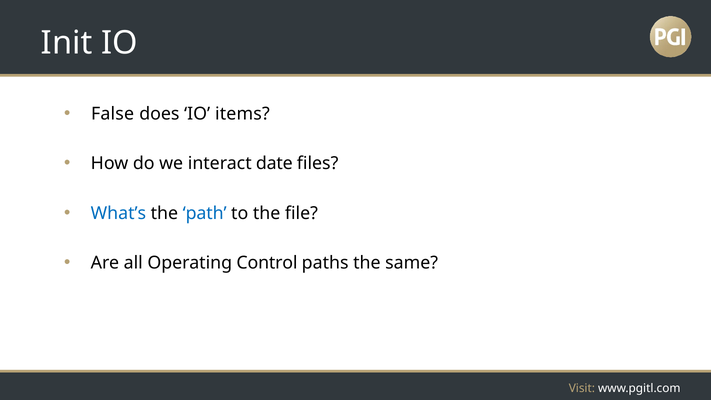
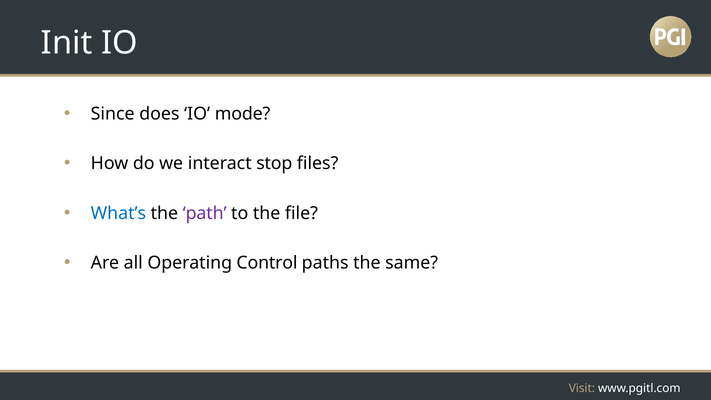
False: False -> Since (113, 114)
items: items -> mode (243, 114)
date: date -> stop (274, 164)
path colour: blue -> purple (205, 213)
